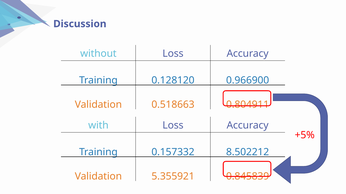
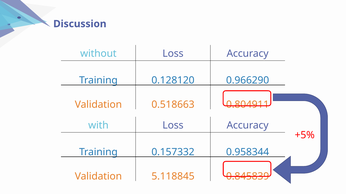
0.966900: 0.966900 -> 0.966290 (248, 81)
8.502212: 8.502212 -> 0.958344 (248, 153)
5.355921: 5.355921 -> 5.118845 (173, 177)
